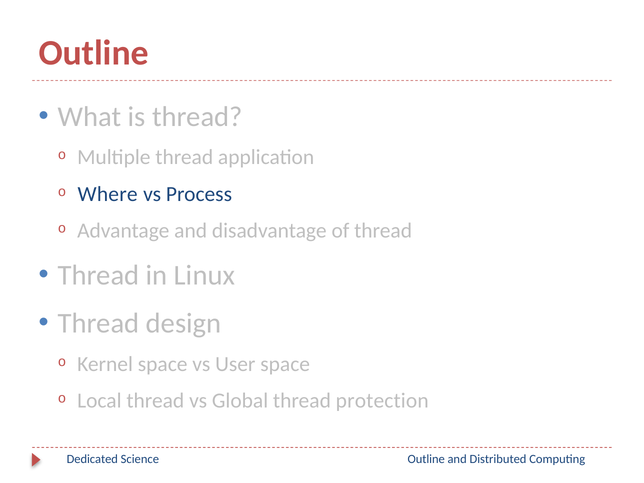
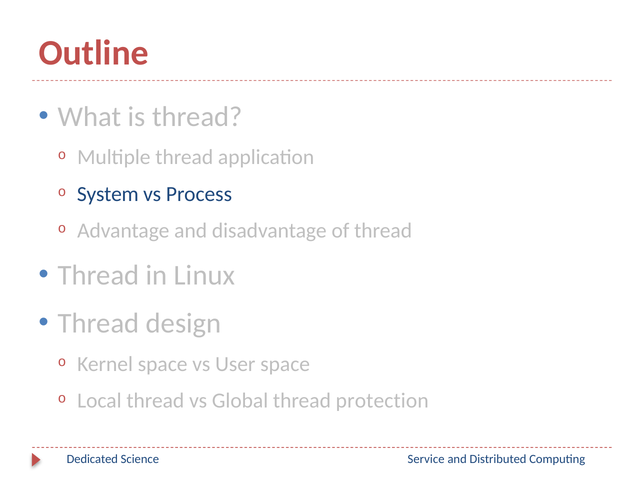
Where: Where -> System (108, 194)
Outline: Outline -> Service (426, 459)
